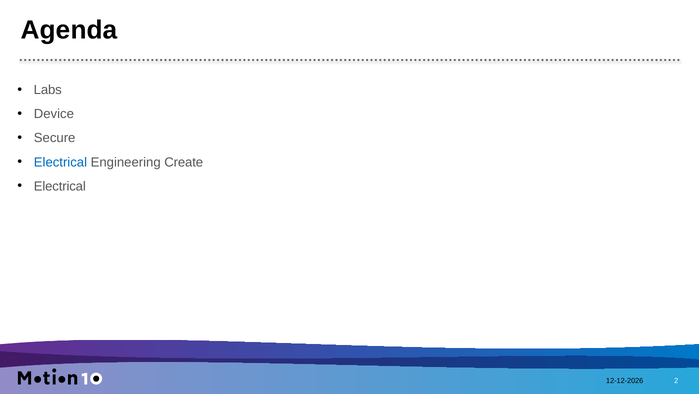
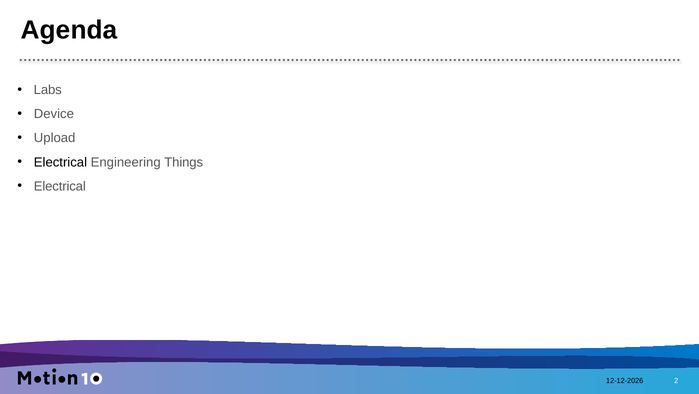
Secure: Secure -> Upload (55, 138)
Electrical colour: blue -> black (60, 162)
Create: Create -> Things (184, 162)
